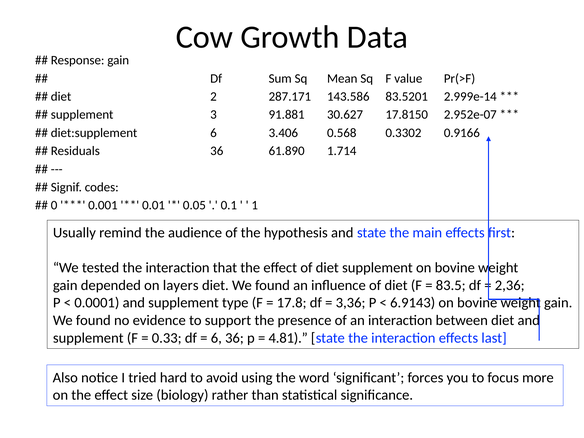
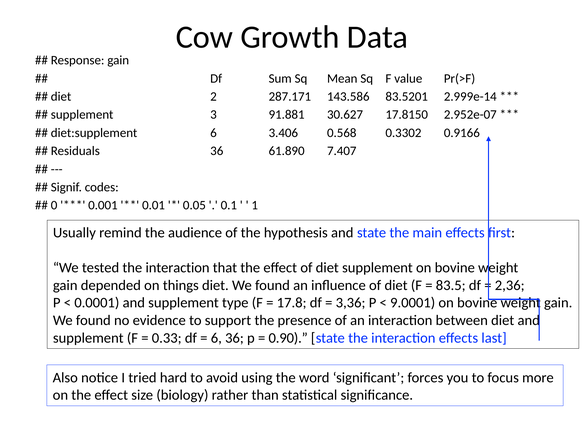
1.714: 1.714 -> 7.407 (342, 151)
layers: layers -> things (181, 285)
6.9143: 6.9143 -> 9.0001 (413, 303)
4.81: 4.81 -> 0.90 (288, 338)
